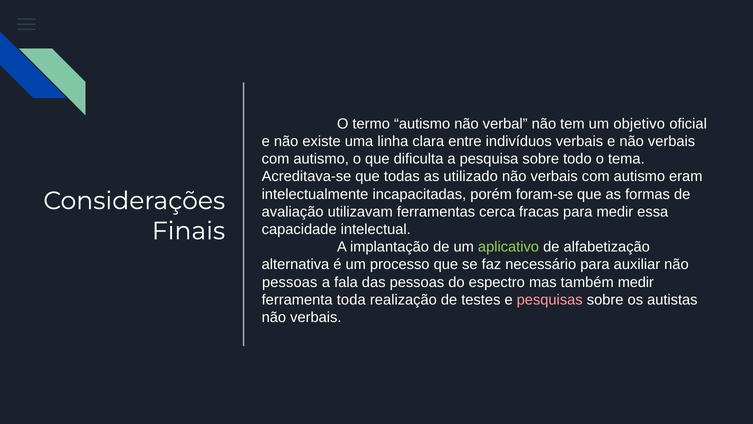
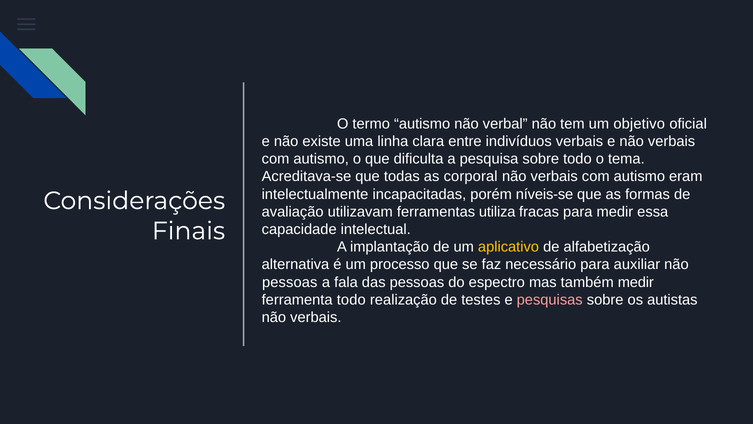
utilizado: utilizado -> corporal (471, 176)
foram-se: foram-se -> níveis-se (545, 194)
cerca: cerca -> utiliza (497, 212)
aplicativo colour: light green -> yellow (509, 247)
ferramenta toda: toda -> todo (351, 300)
